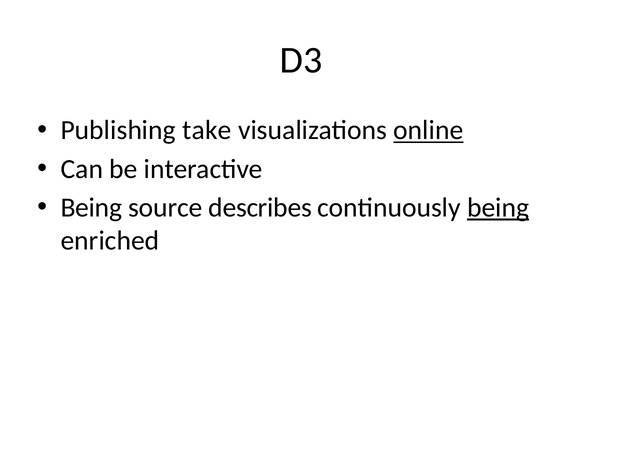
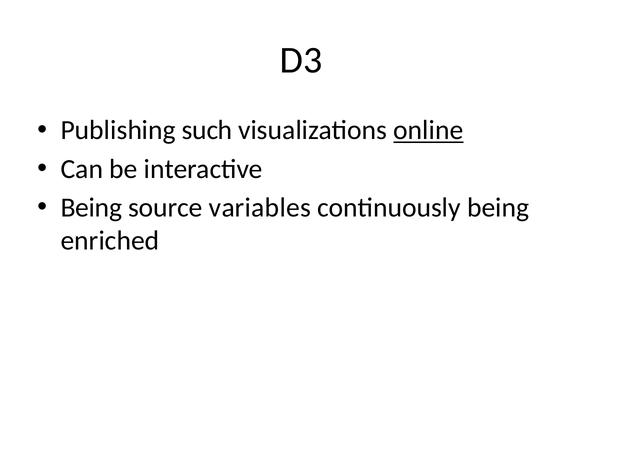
take: take -> such (207, 130)
describes: describes -> variables (260, 208)
being underline: present -> none (498, 208)
